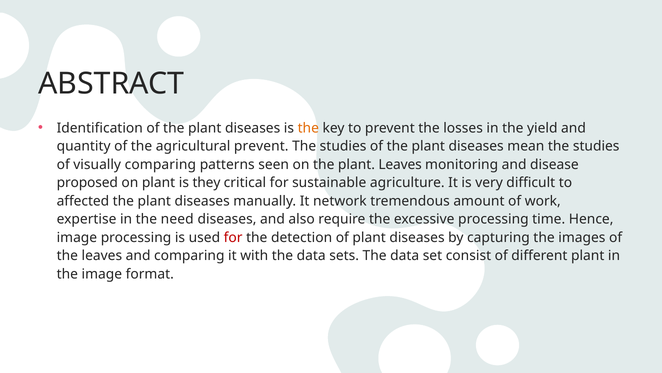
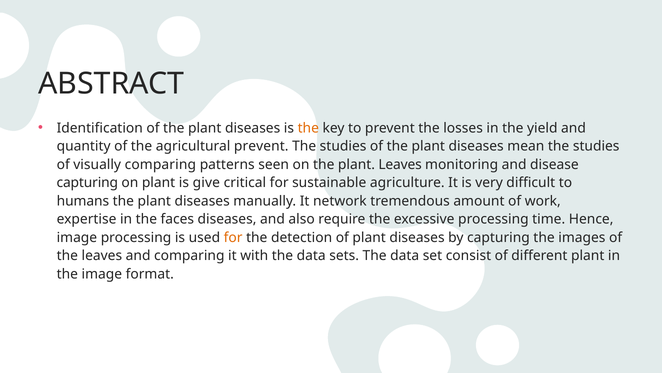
proposed: proposed -> capturing (87, 182)
they: they -> give (206, 182)
affected: affected -> humans (83, 201)
need: need -> faces (177, 219)
for colour: red -> orange (233, 237)
